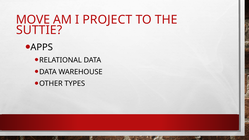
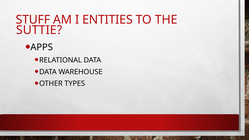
MOVE: MOVE -> STUFF (33, 20)
PROJECT: PROJECT -> ENTITIES (108, 20)
